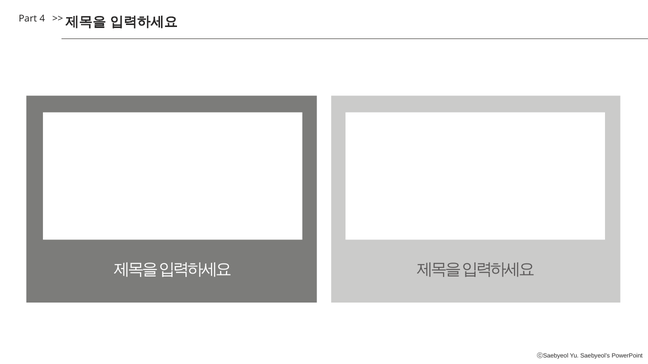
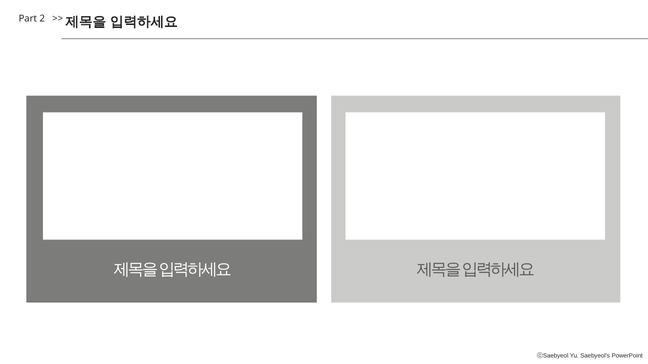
4: 4 -> 2 (42, 19)
